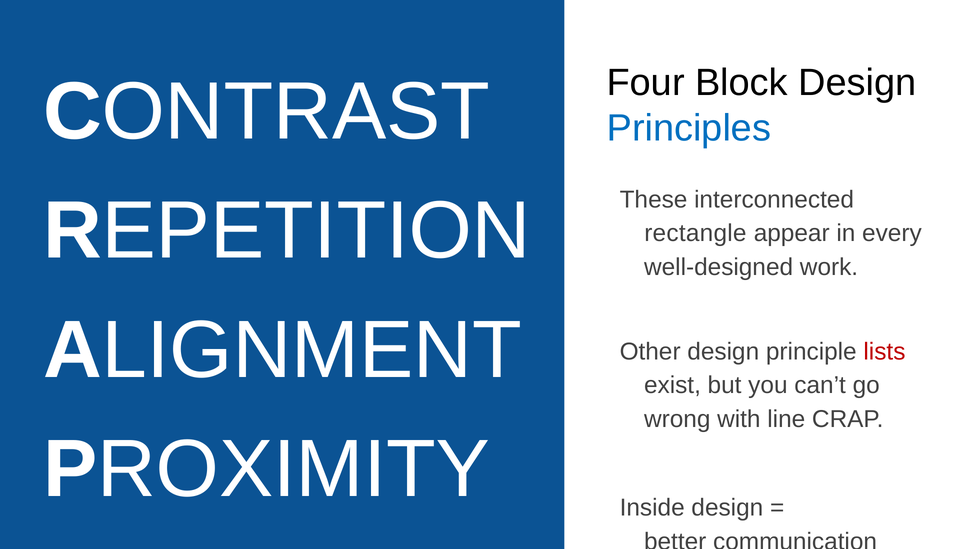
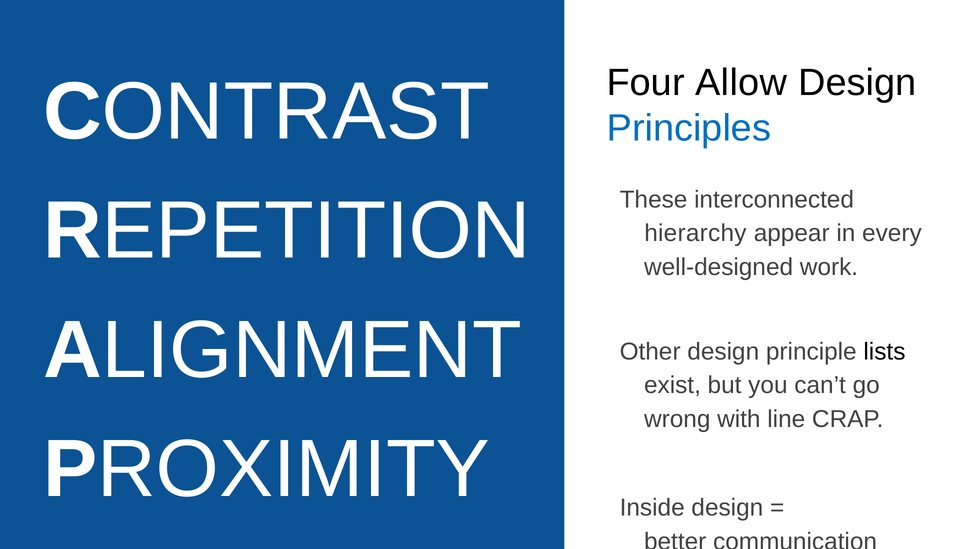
Block: Block -> Allow (741, 83)
rectangle: rectangle -> hierarchy (695, 233)
lists colour: red -> black (884, 352)
